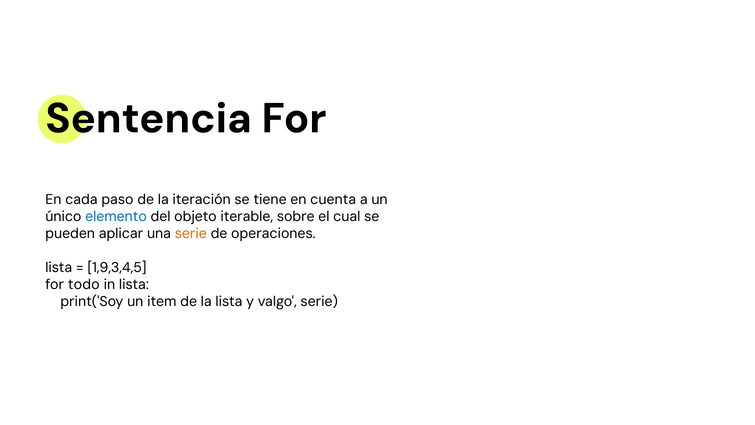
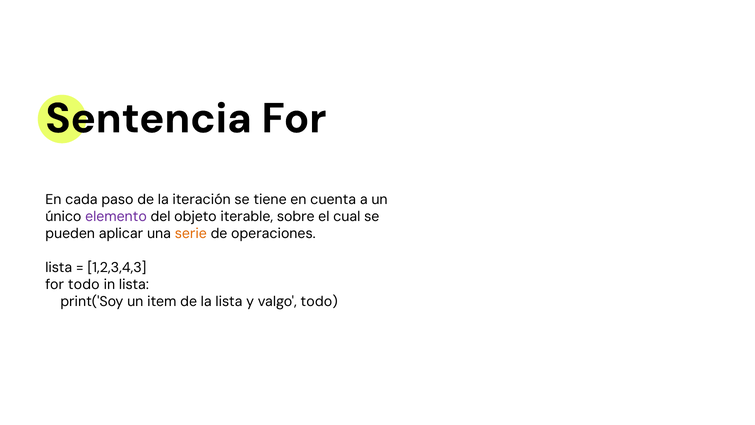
elemento colour: blue -> purple (116, 217)
1,9,3,4,5: 1,9,3,4,5 -> 1,2,3,4,3 (117, 267)
valgo serie: serie -> todo (319, 301)
